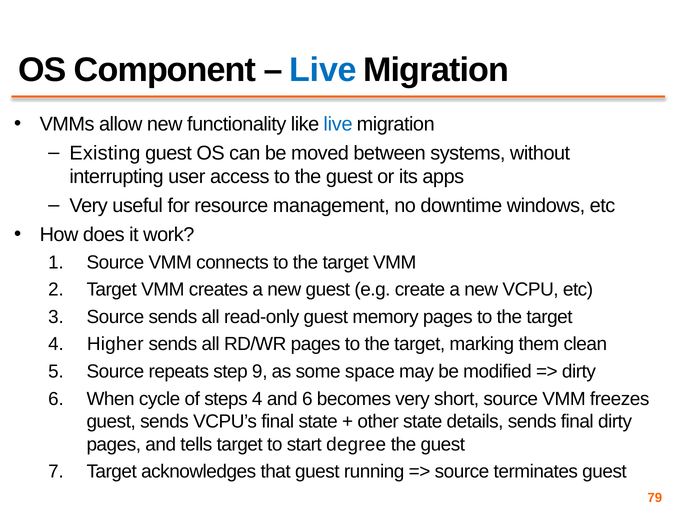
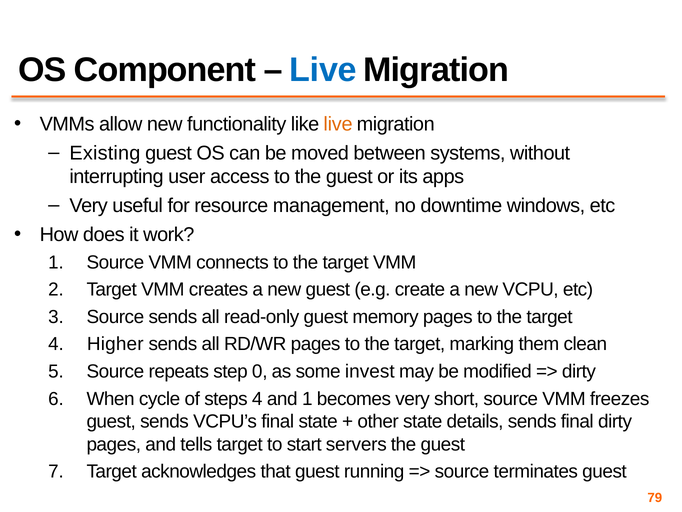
live colour: blue -> orange (338, 124)
9: 9 -> 0 (260, 371)
space: space -> invest (370, 371)
and 6: 6 -> 1 (307, 398)
degree: degree -> servers (356, 444)
